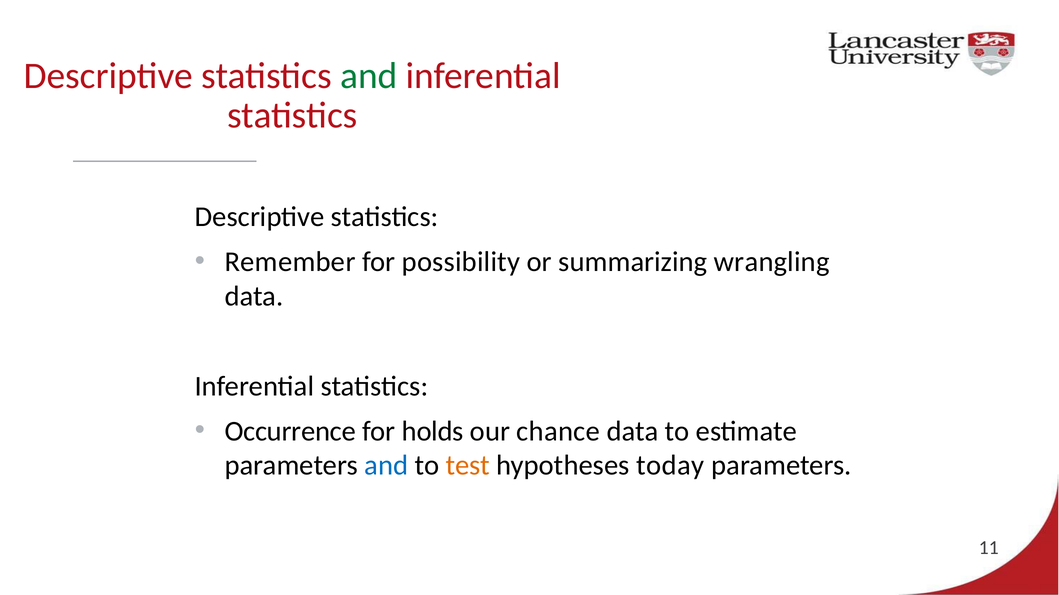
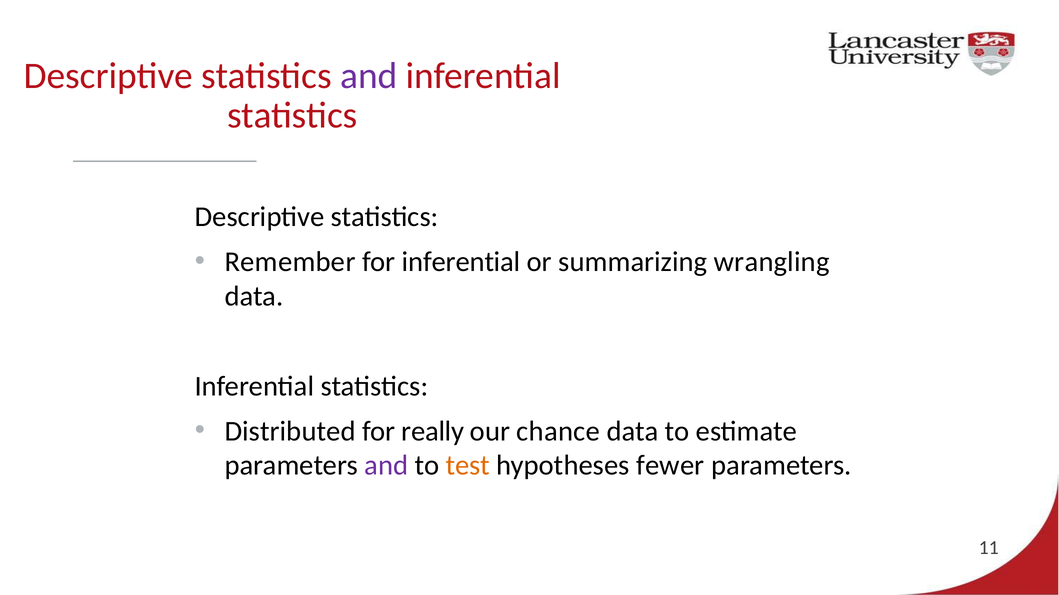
and colour: green -> purple (369, 76)
for possibility: possibility -> inferential (461, 262)
Occurrence: Occurrence -> Distributed (290, 432)
holds: holds -> really (433, 432)
and colour: blue -> purple (386, 466)
today: today -> fewer (670, 466)
